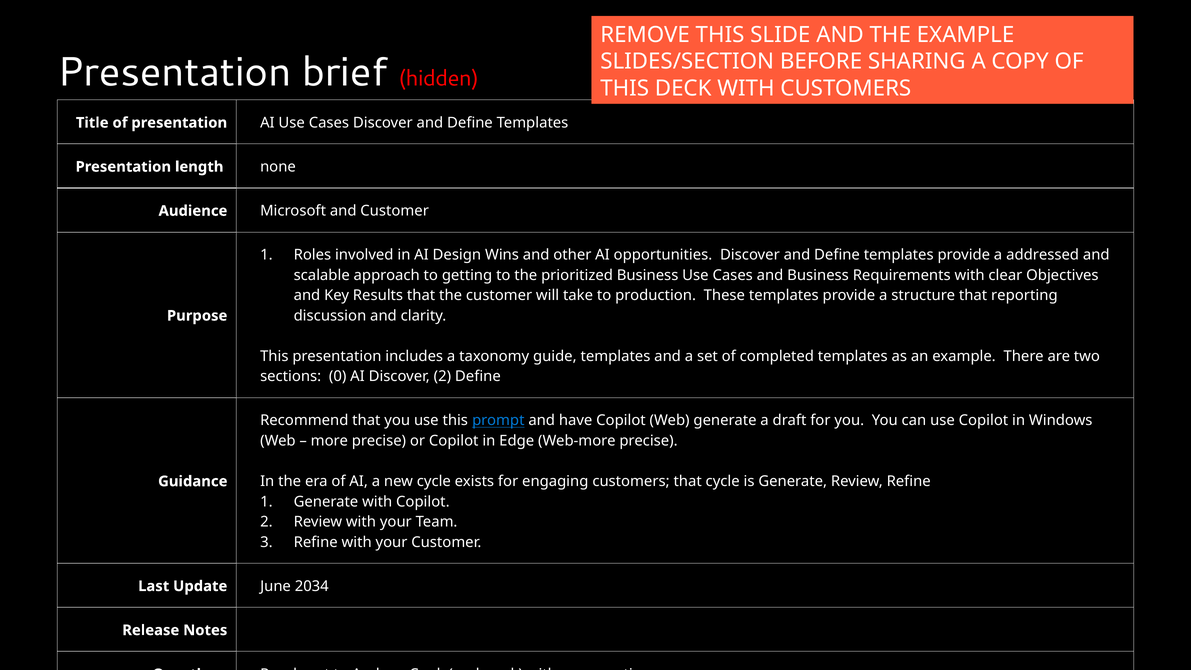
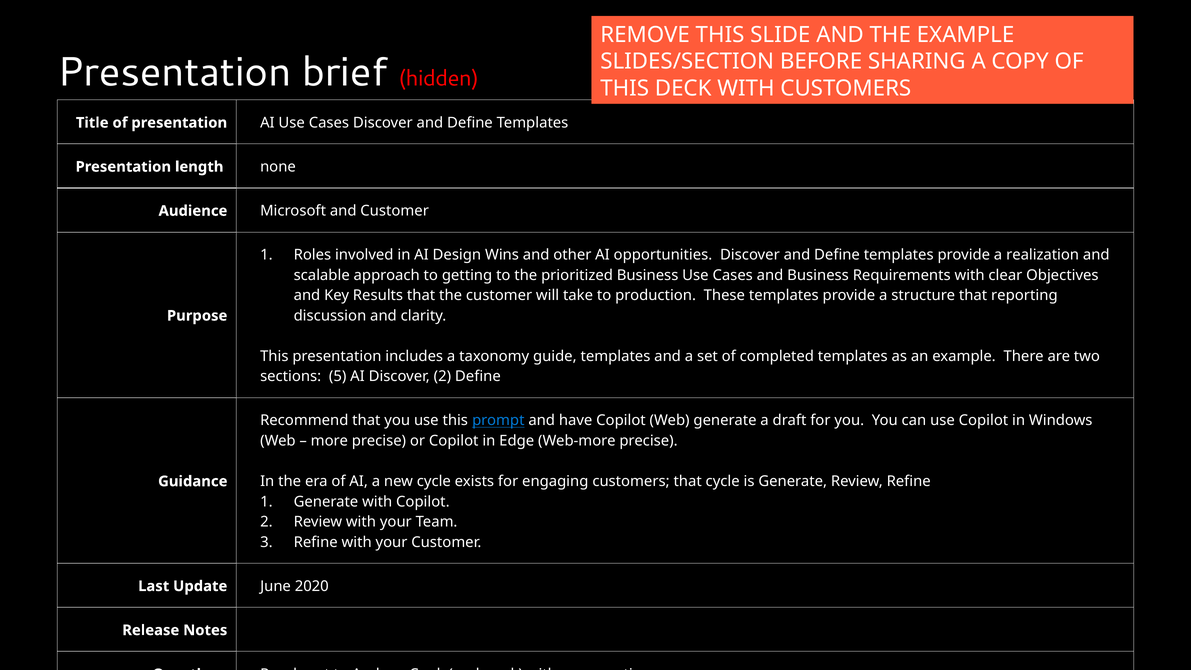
addressed: addressed -> realization (1043, 255)
0: 0 -> 5 (338, 376)
2034: 2034 -> 2020 (312, 586)
